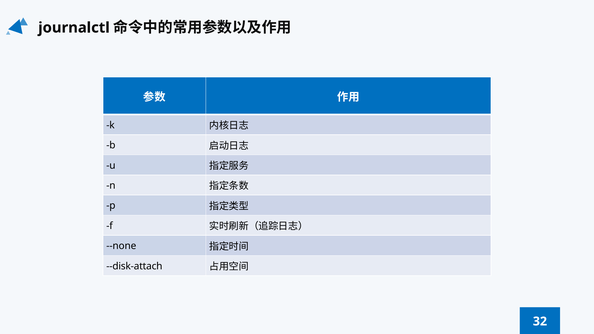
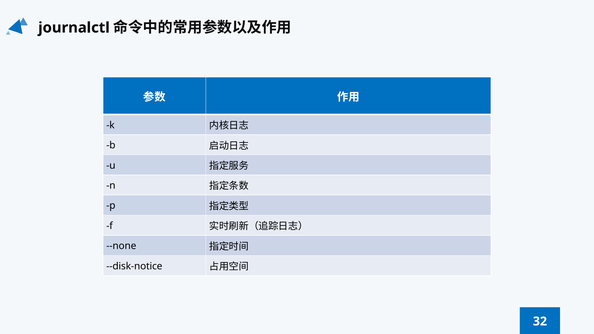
--disk-attach: --disk-attach -> --disk-notice (134, 266)
